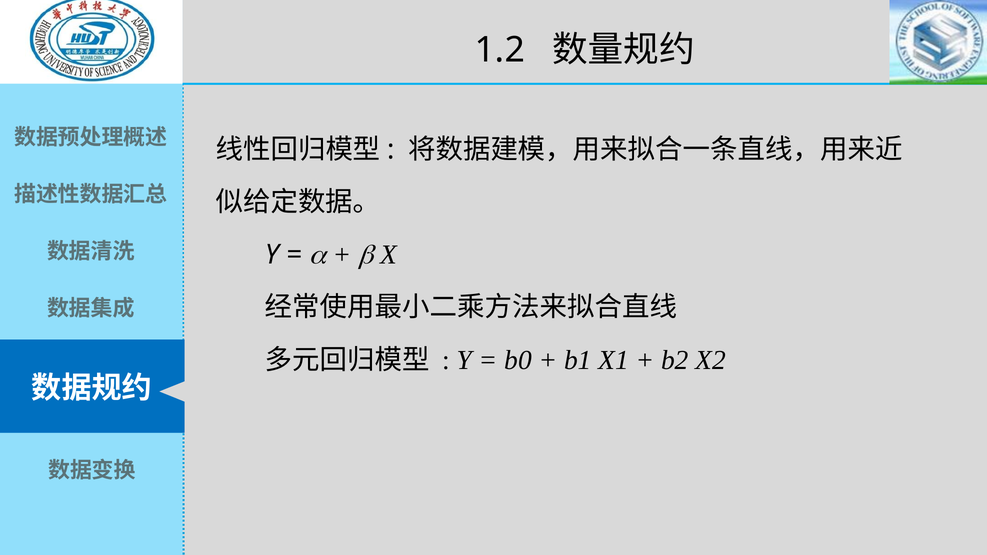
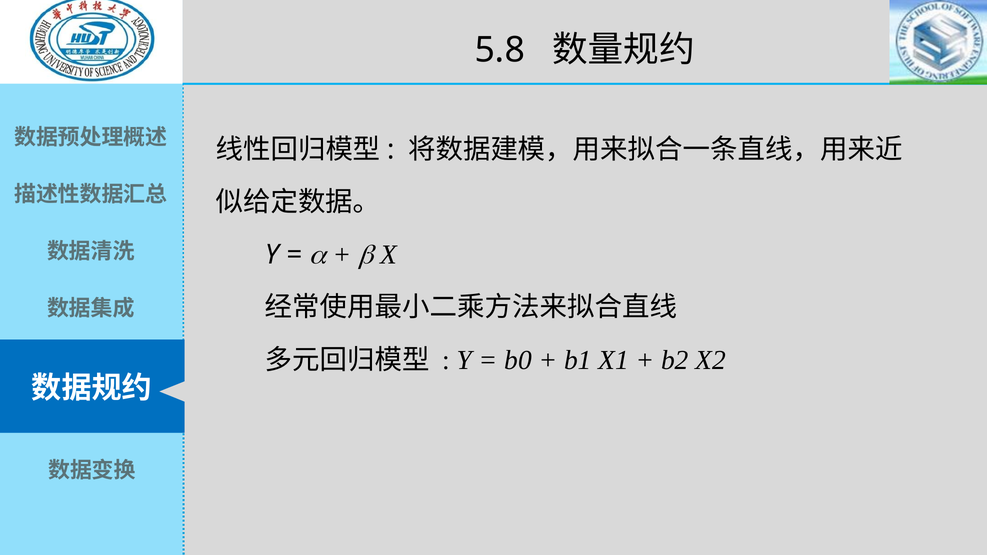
1.2: 1.2 -> 5.8 (500, 50)
